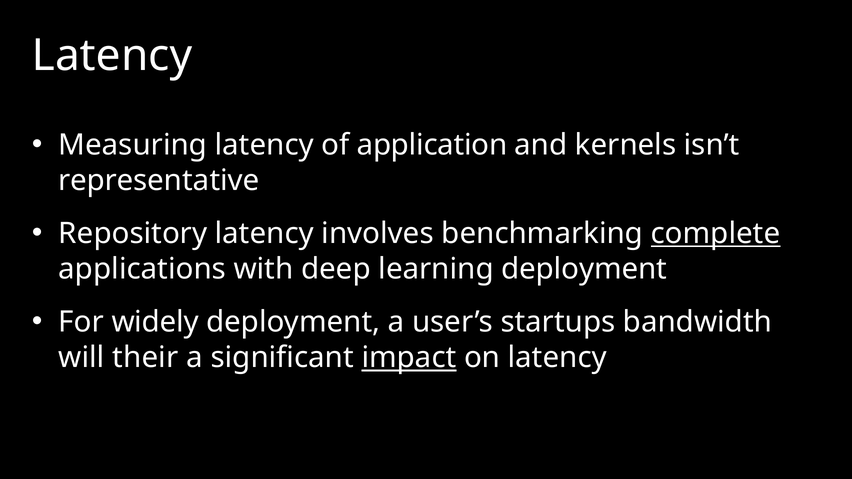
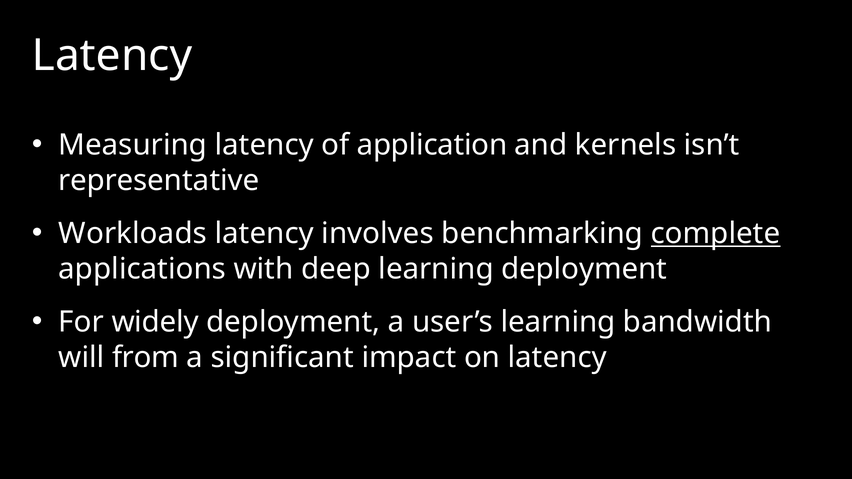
Repository: Repository -> Workloads (133, 234)
user’s startups: startups -> learning (558, 322)
their: their -> from (146, 358)
impact underline: present -> none (409, 358)
